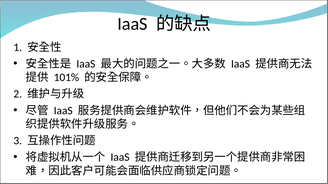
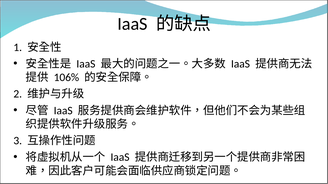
101%: 101% -> 106% (66, 78)
